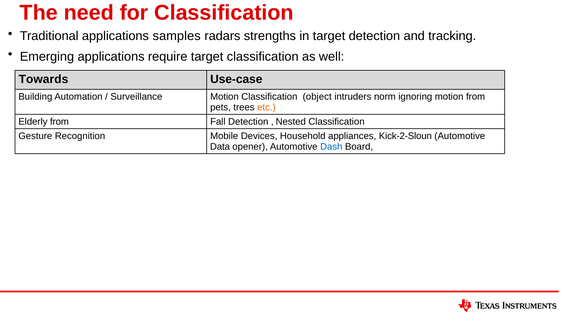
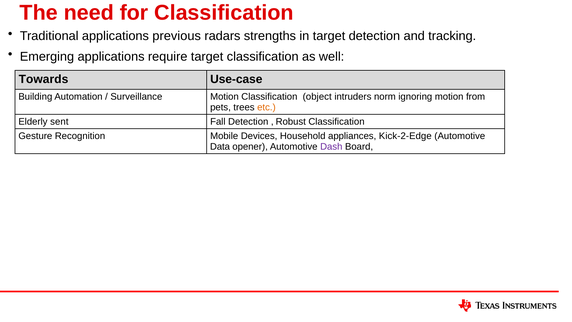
samples: samples -> previous (177, 36)
Elderly from: from -> sent (59, 122)
Nested: Nested -> Robust (291, 122)
Kick-2-Sloun: Kick-2-Sloun -> Kick-2-Edge (405, 136)
Dash colour: blue -> purple (331, 147)
